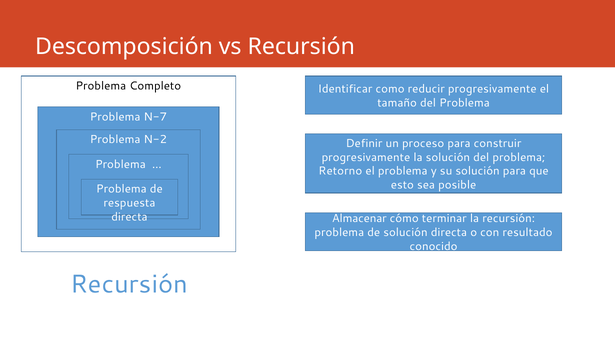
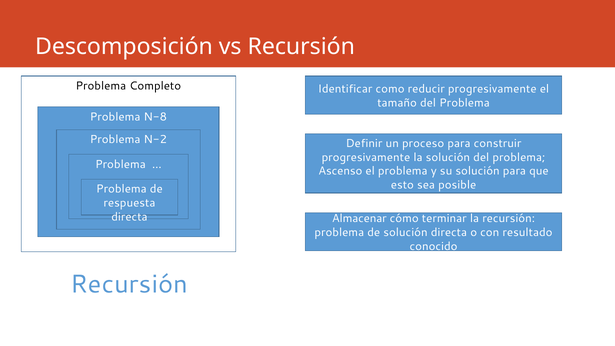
N-7: N-7 -> N-8 (155, 117)
Retorno: Retorno -> Ascenso (340, 171)
